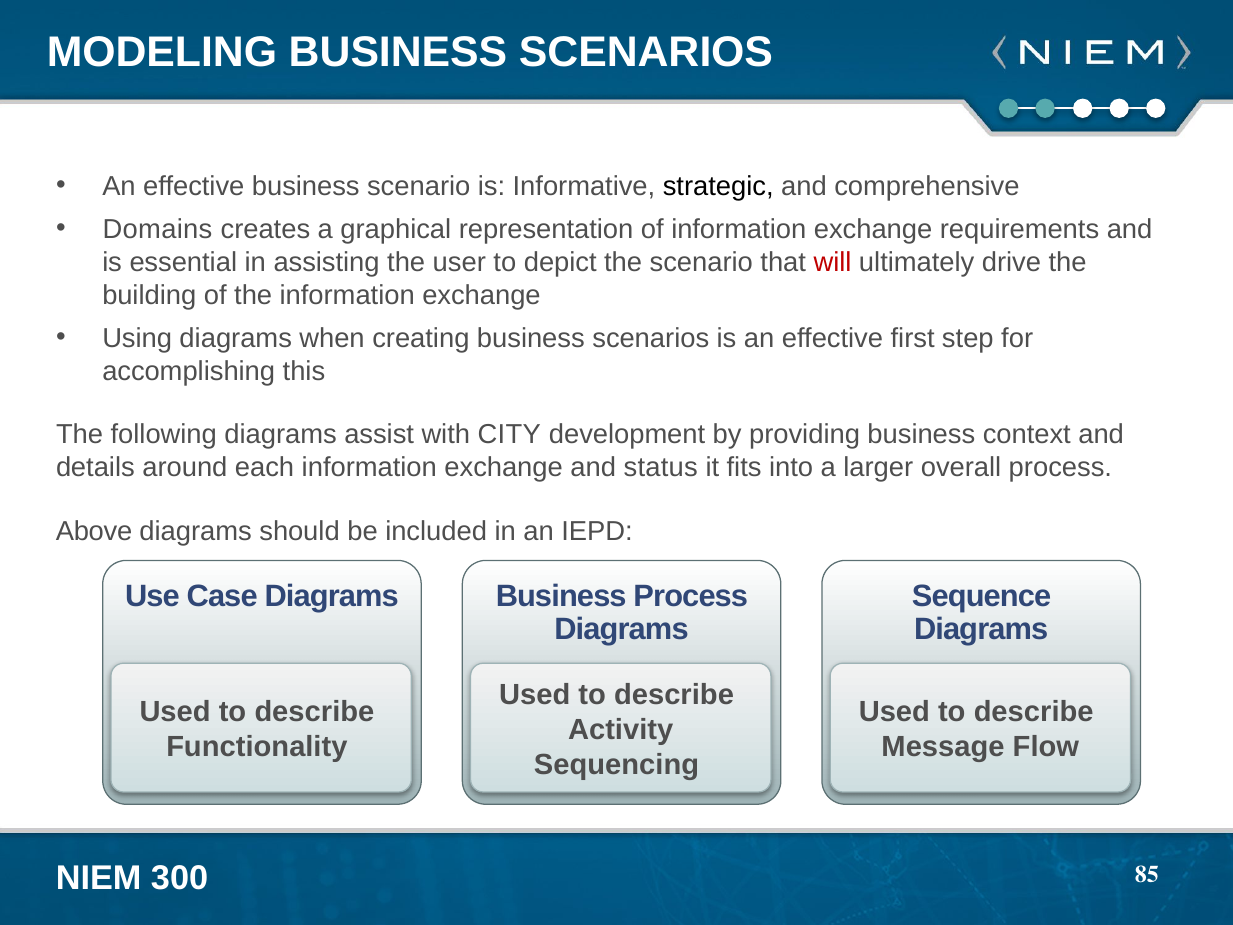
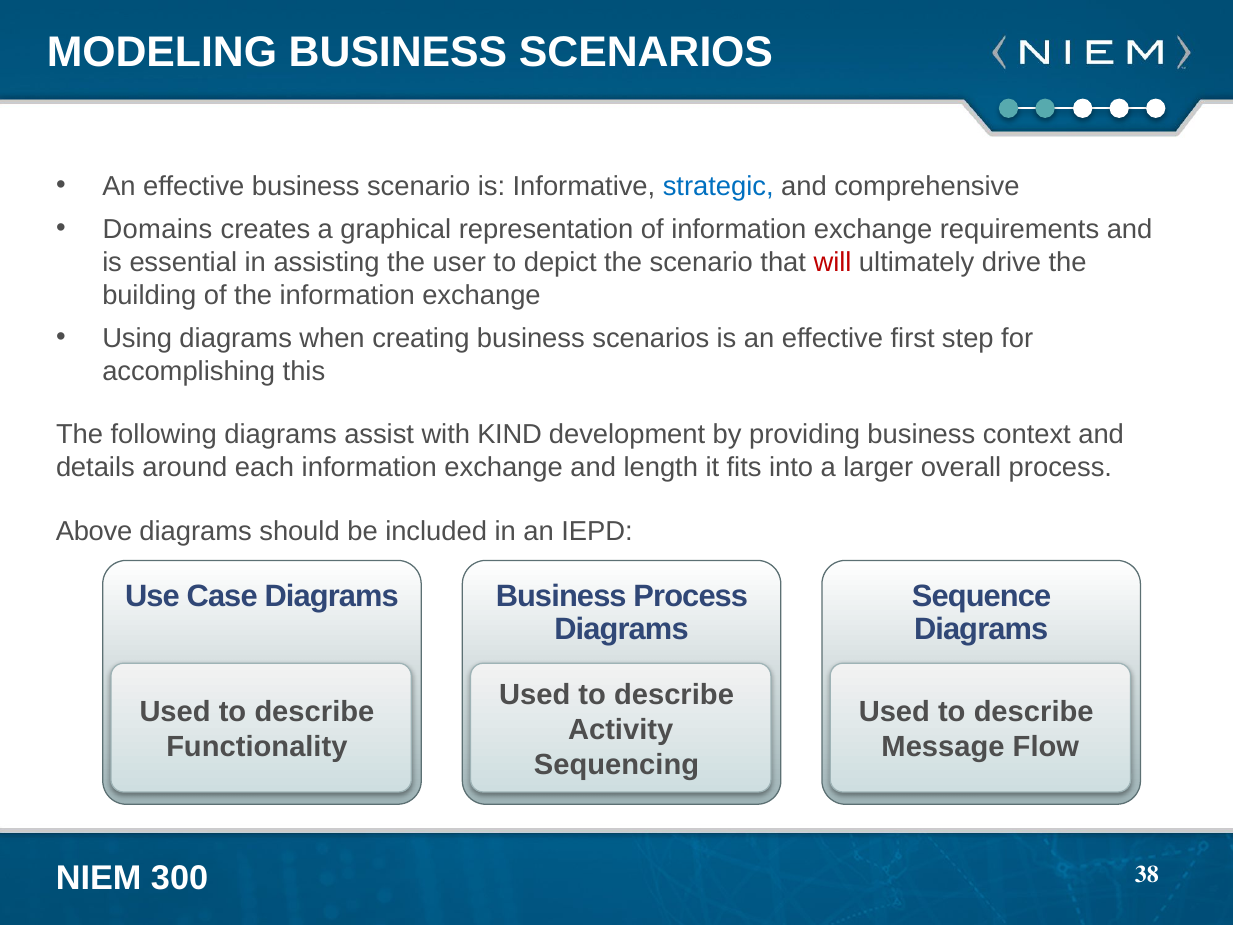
strategic colour: black -> blue (718, 186)
CITY: CITY -> KIND (510, 435)
status: status -> length (661, 468)
85: 85 -> 38 (1147, 874)
